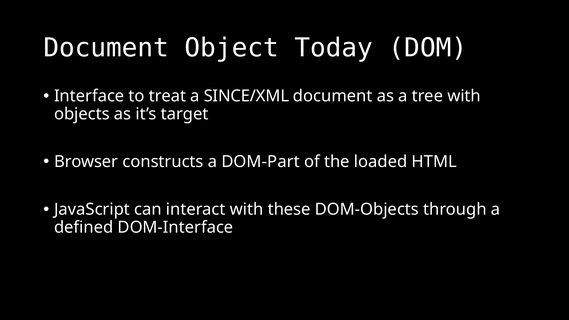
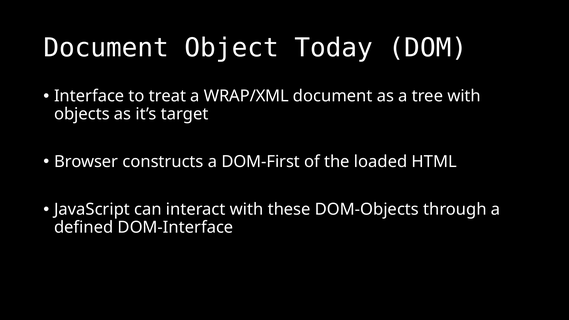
SINCE/XML: SINCE/XML -> WRAP/XML (246, 96)
DOM-Part: DOM-Part -> DOM-First (261, 162)
